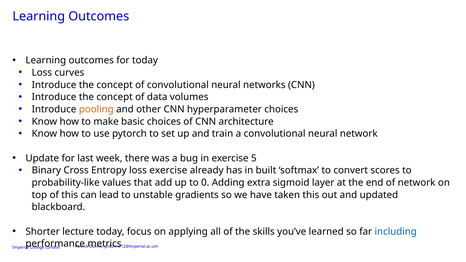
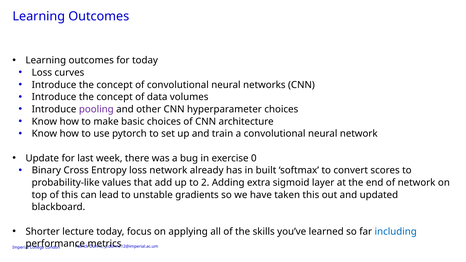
pooling colour: orange -> purple (96, 109)
5: 5 -> 0 (254, 158)
loss exercise: exercise -> network (168, 170)
0: 0 -> 2 (205, 183)
